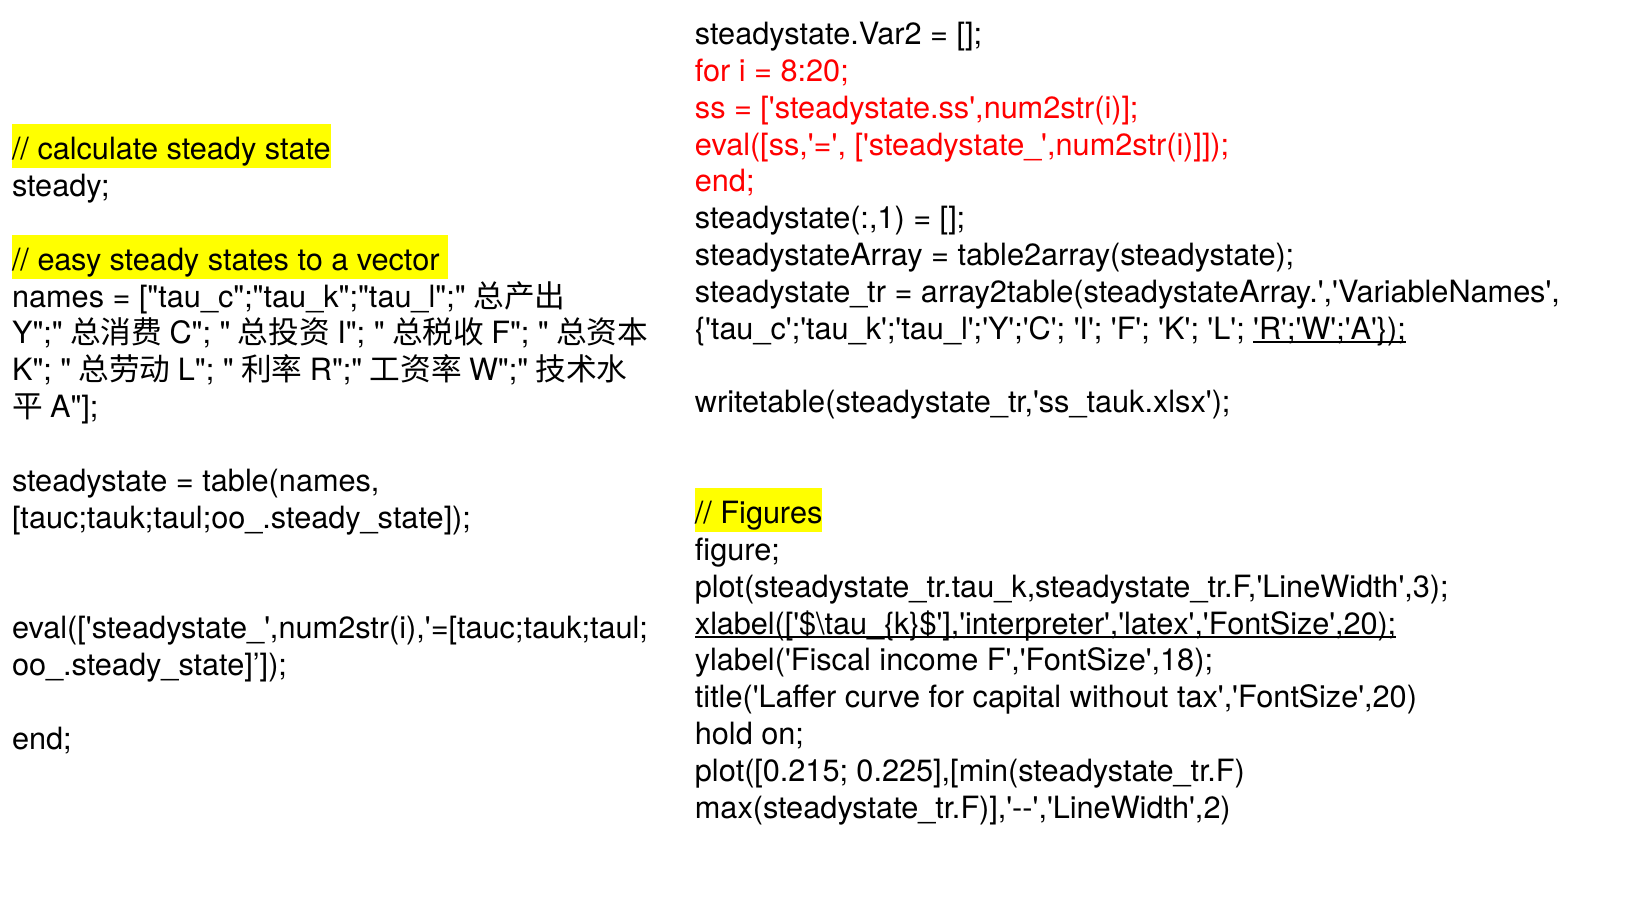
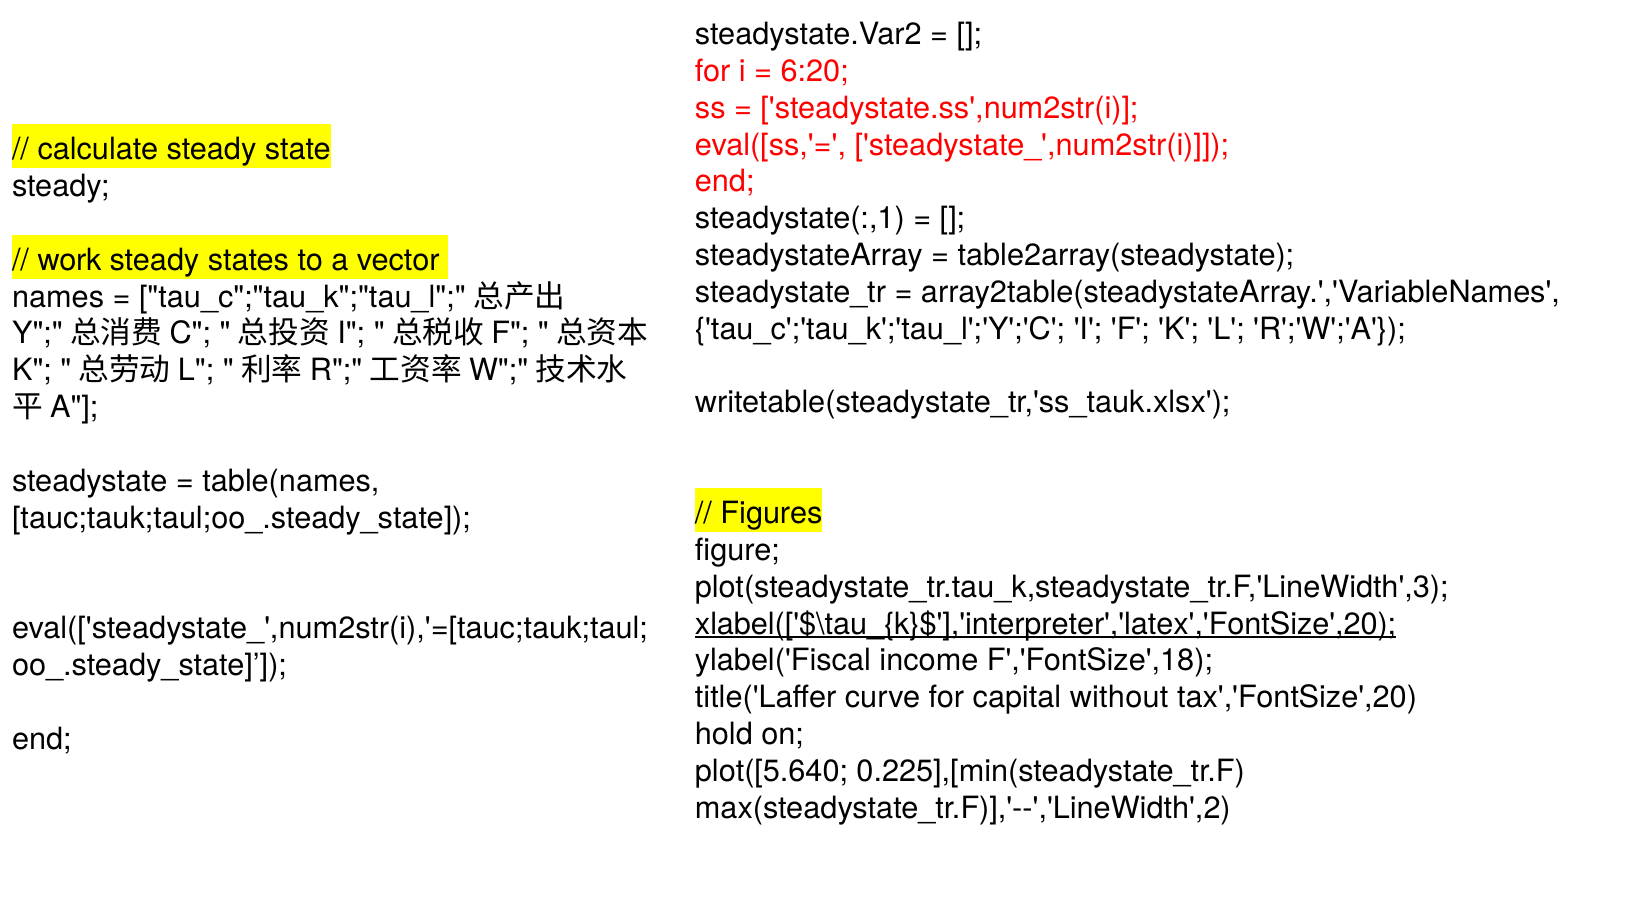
8:20: 8:20 -> 6:20 (815, 71)
easy: easy -> work (69, 260)
R';'W';'A underline: present -> none (1330, 329)
plot([0.215: plot([0.215 -> plot([5.640 (772, 771)
